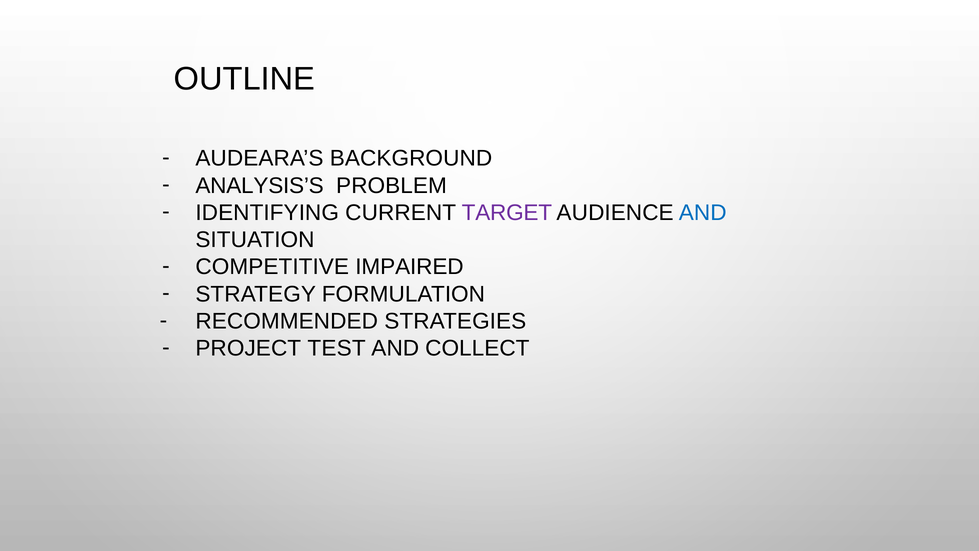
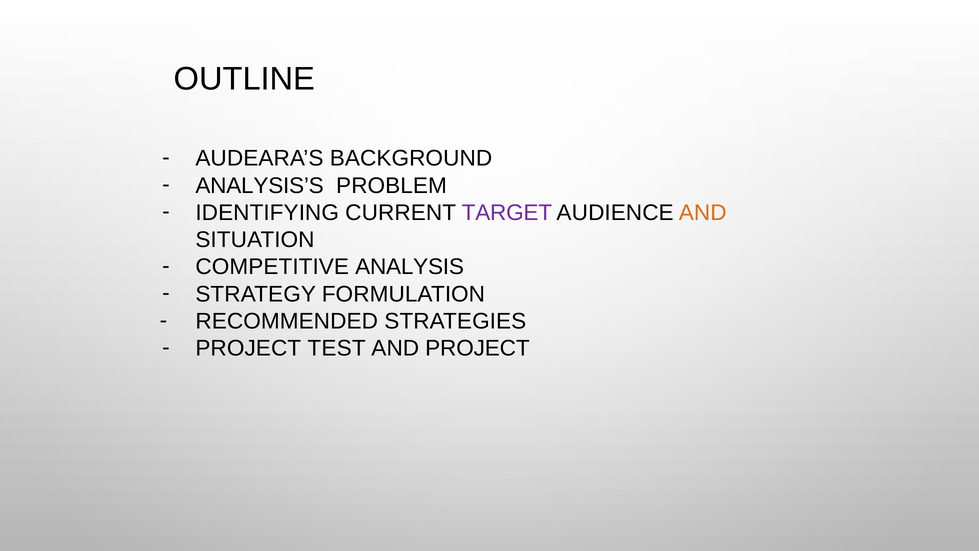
AND colour: blue -> orange (703, 213)
IMPAIRED: IMPAIRED -> ANALYSIS (410, 267)
AND COLLECT: COLLECT -> PROJECT (477, 348)
